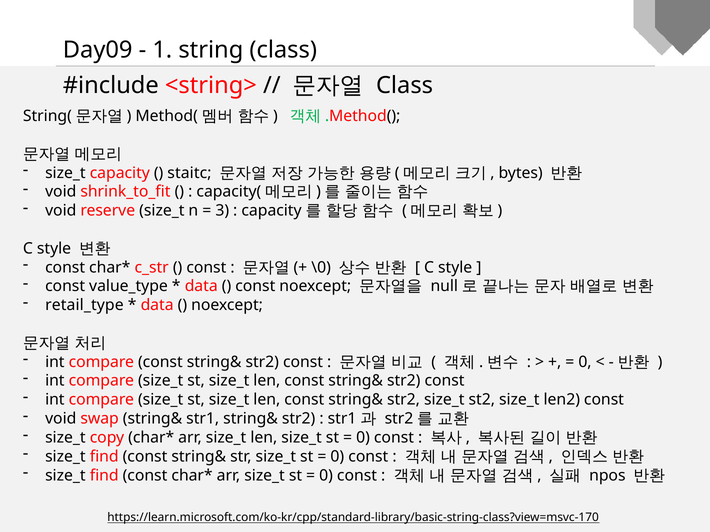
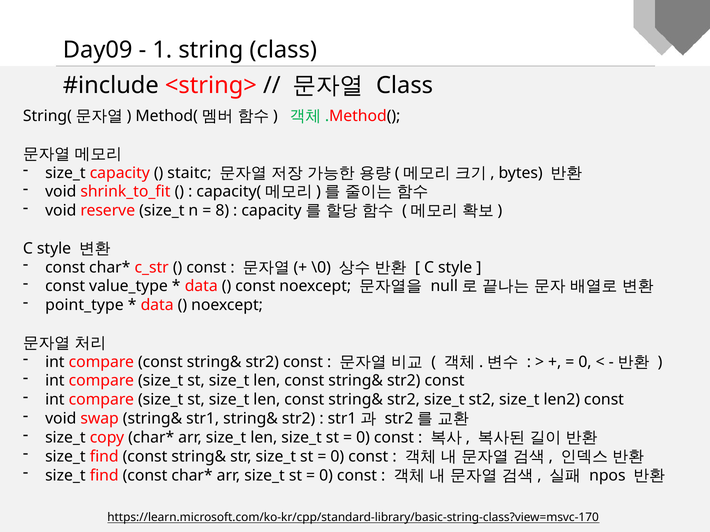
3: 3 -> 8 (222, 211)
retail_type: retail_type -> point_type (84, 305)
